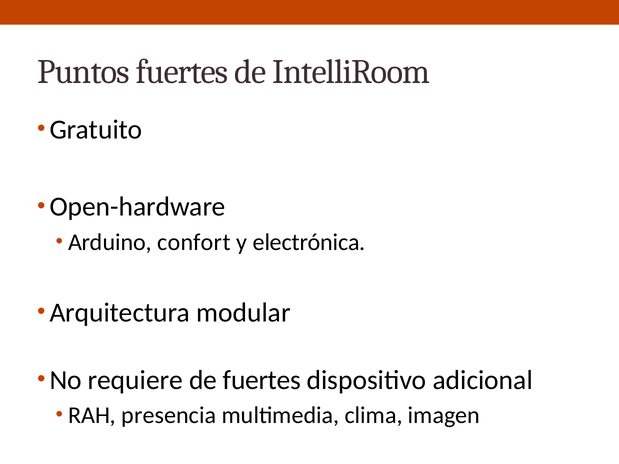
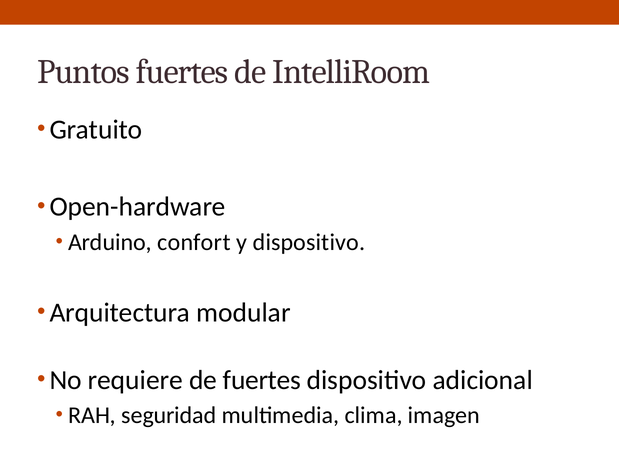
y electrónica: electrónica -> dispositivo (309, 242)
presencia: presencia -> seguridad (169, 416)
